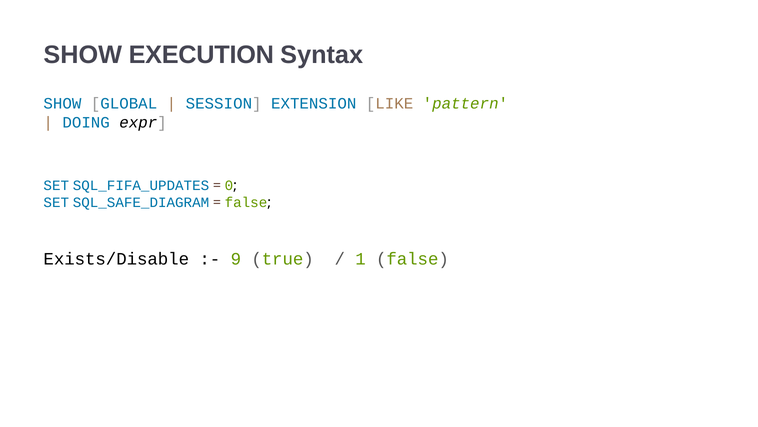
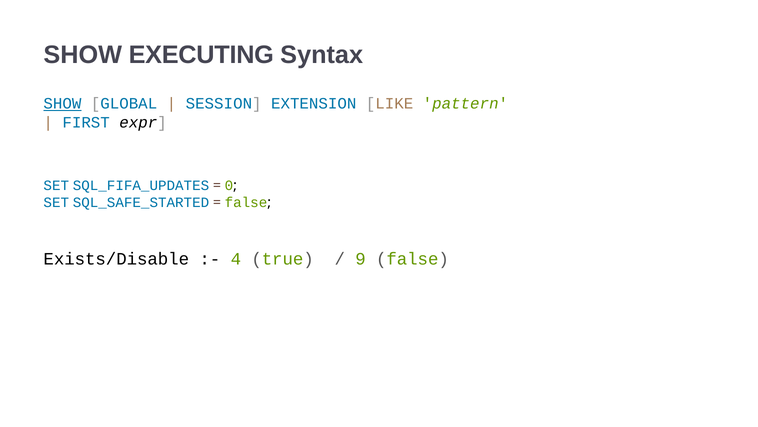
EXECUTION: EXECUTION -> EXECUTING (201, 55)
SHOW underline: none -> present (62, 103)
DOING: DOING -> FIRST (86, 122)
SQL_SAFE_DIAGRAM: SQL_SAFE_DIAGRAM -> SQL_SAFE_STARTED (141, 202)
9: 9 -> 4 (236, 259)
1: 1 -> 9 (360, 259)
